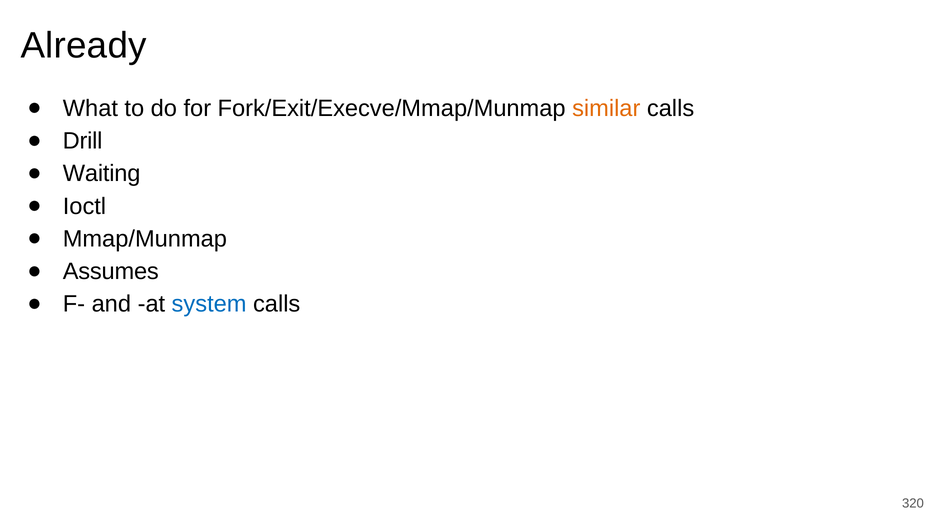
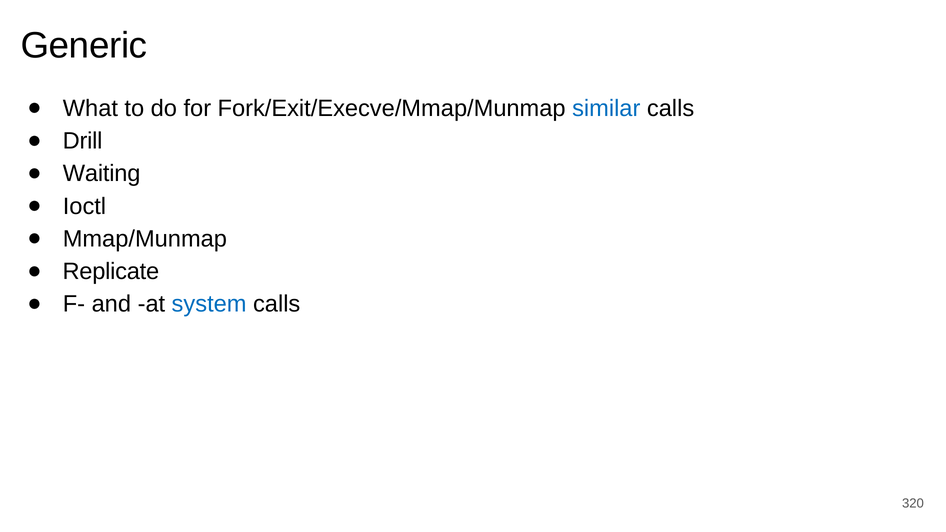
Already: Already -> Generic (84, 46)
similar colour: orange -> blue (606, 108)
Assumes: Assumes -> Replicate (111, 272)
